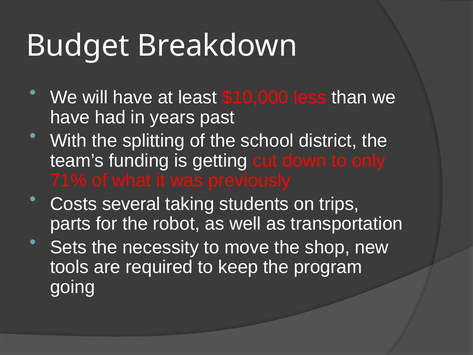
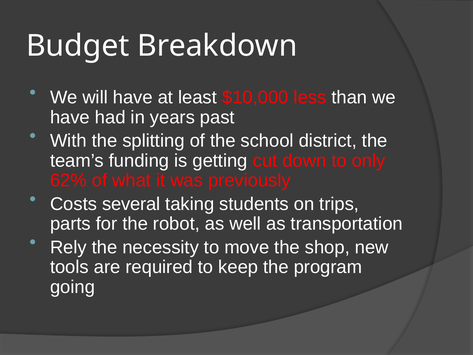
71%: 71% -> 62% (68, 180)
Sets: Sets -> Rely (68, 247)
